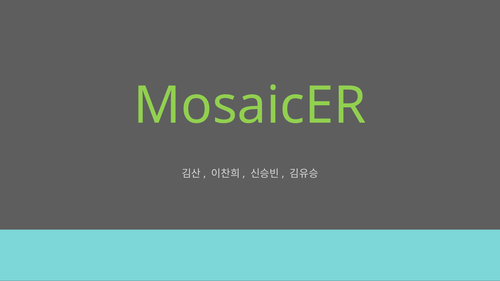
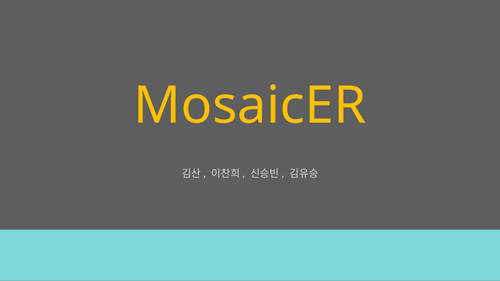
MosaicER colour: light green -> yellow (250, 106)
